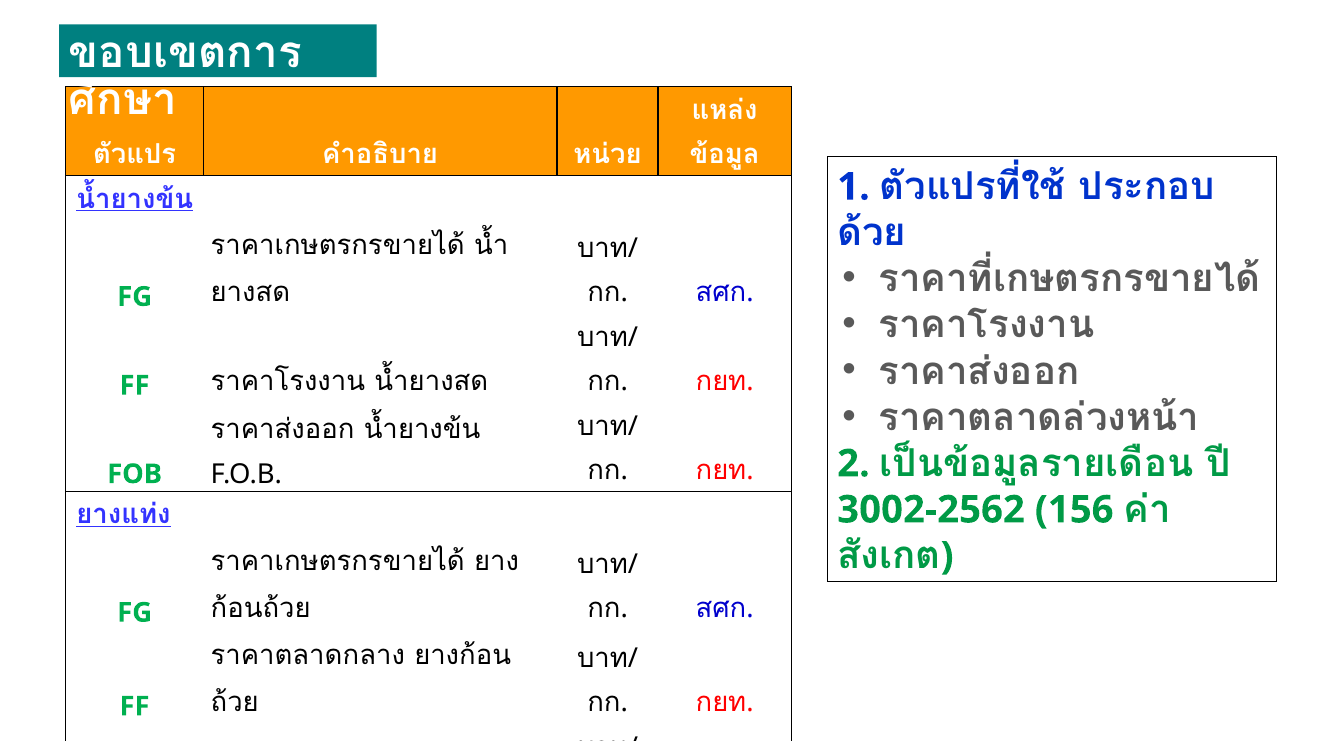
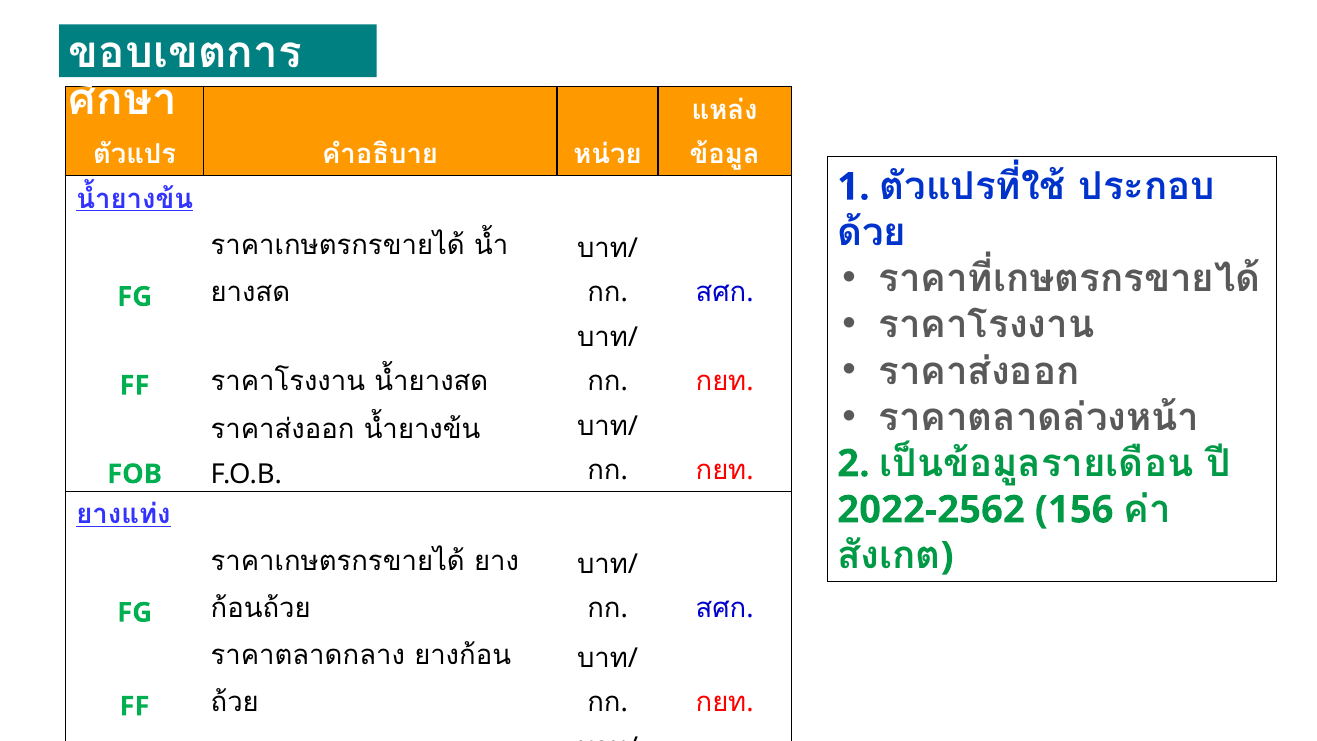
3002-2562: 3002-2562 -> 2022-2562 (931, 510)
